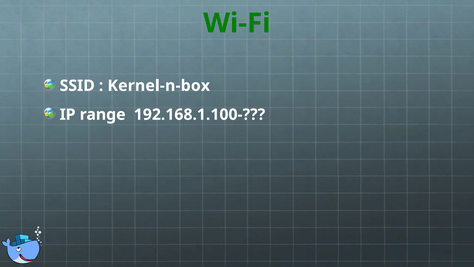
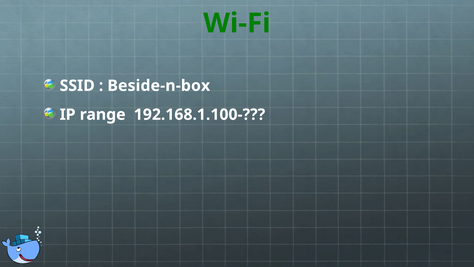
Kernel-n-box: Kernel-n-box -> Beside-n-box (159, 86)
